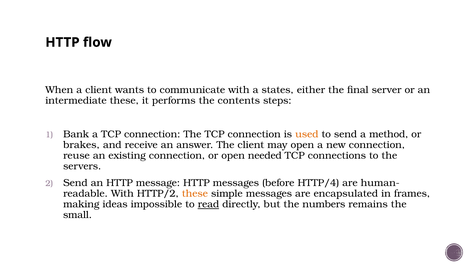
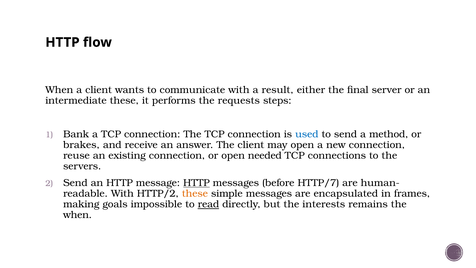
states: states -> result (278, 90)
contents: contents -> requests (239, 101)
used colour: orange -> blue (307, 134)
HTTP underline: none -> present (196, 183)
HTTP/4: HTTP/4 -> HTTP/7 (318, 183)
ideas: ideas -> goals (115, 204)
numbers: numbers -> interests (324, 204)
small: small -> when (78, 215)
